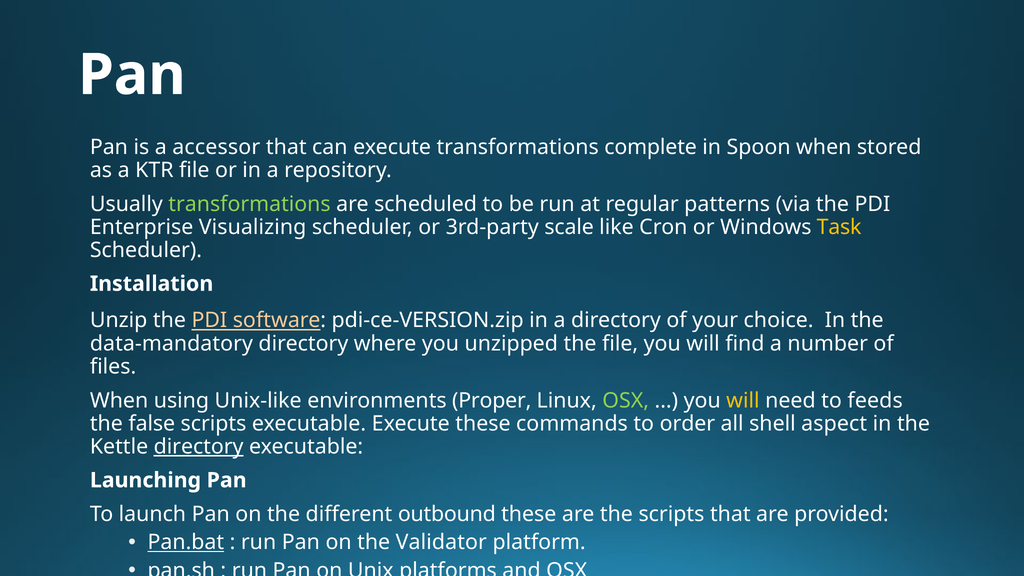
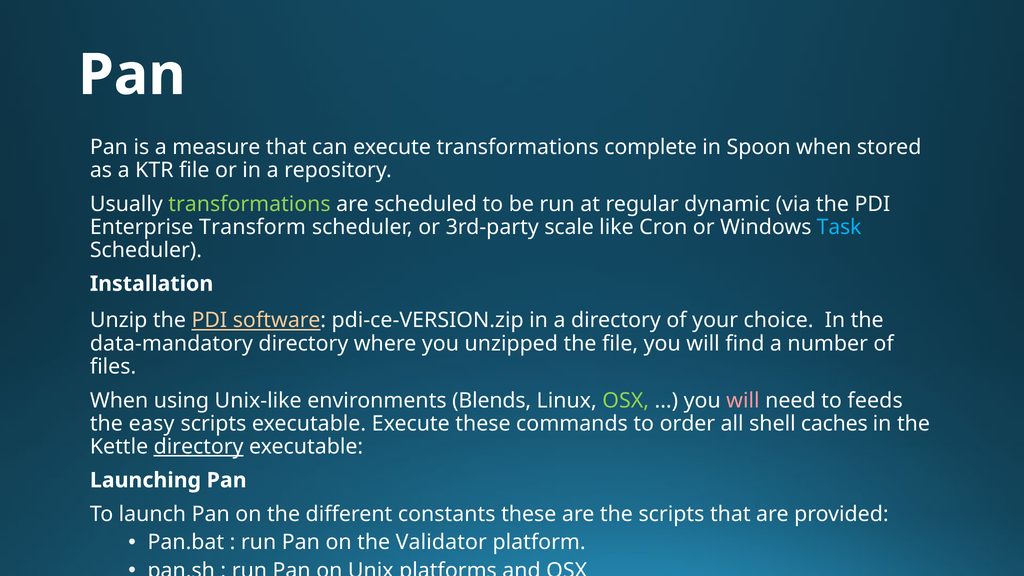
accessor: accessor -> measure (216, 147)
patterns: patterns -> dynamic (727, 204)
Visualizing: Visualizing -> Transform (252, 227)
Task colour: yellow -> light blue (839, 227)
Proper: Proper -> Blends (492, 401)
will colour: yellow -> pink (743, 401)
false: false -> easy (152, 424)
aspect: aspect -> caches (834, 424)
outbound: outbound -> constants (447, 514)
Pan.bat underline: present -> none (186, 542)
